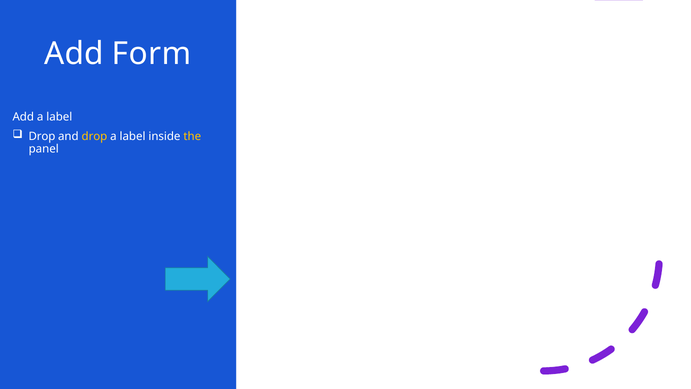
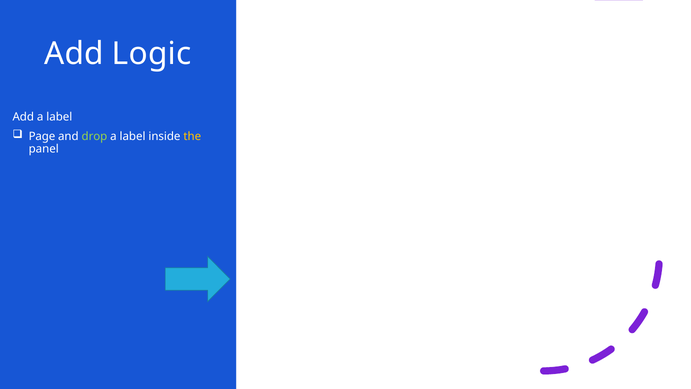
Form: Form -> Logic (152, 54)
Drop: Drop -> Page (42, 136)
drop colour: yellow -> light green (94, 136)
